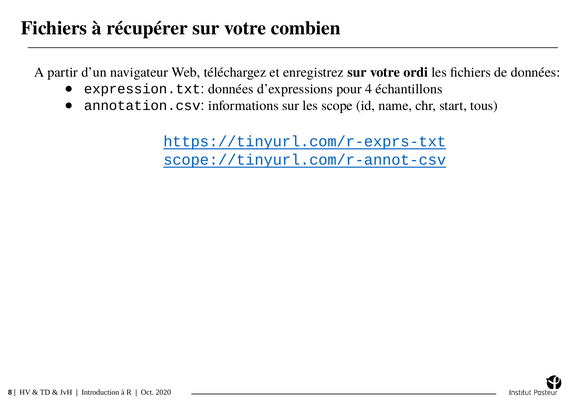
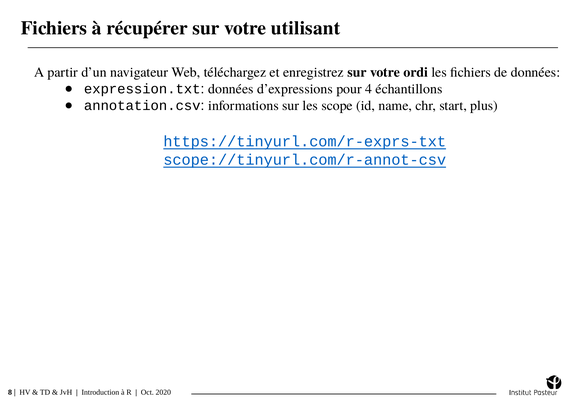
combien: combien -> utilisant (306, 28)
tous: tous -> plus (484, 106)
